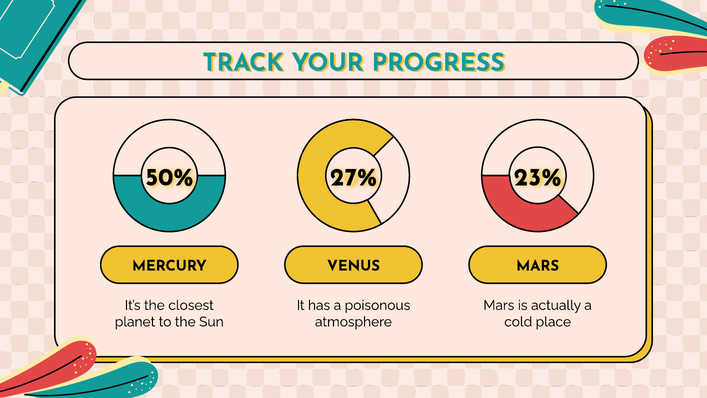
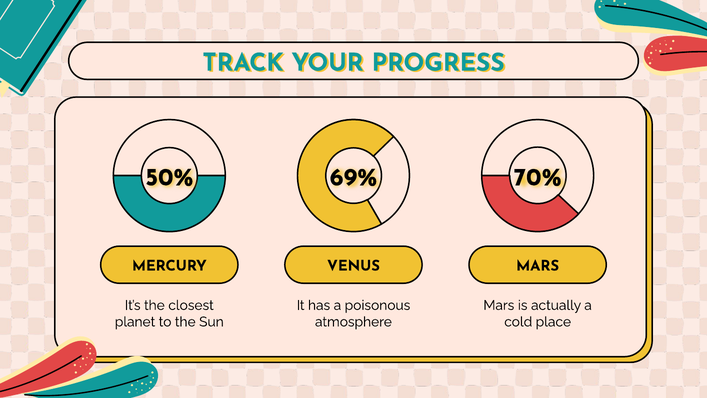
27%: 27% -> 69% (353, 177)
23%: 23% -> 70% (538, 177)
